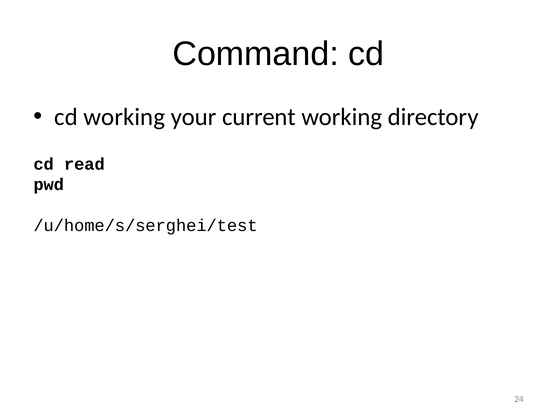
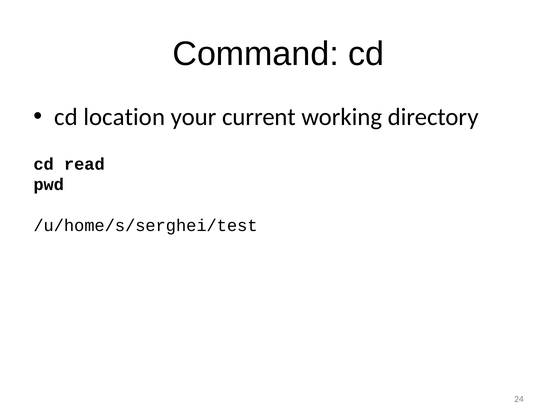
cd working: working -> location (124, 117)
